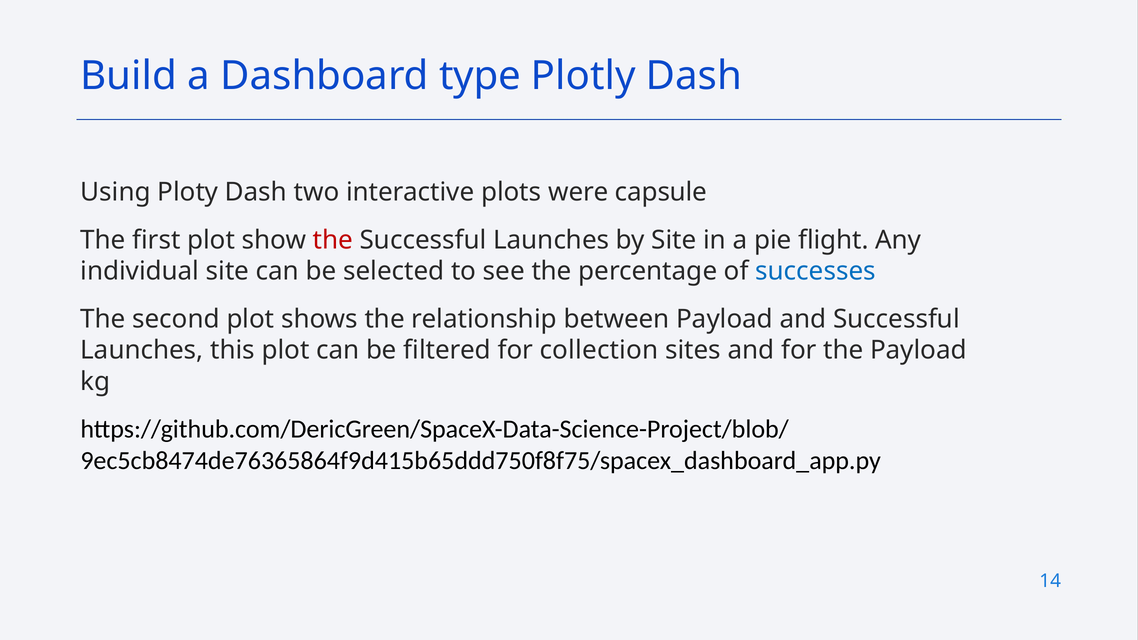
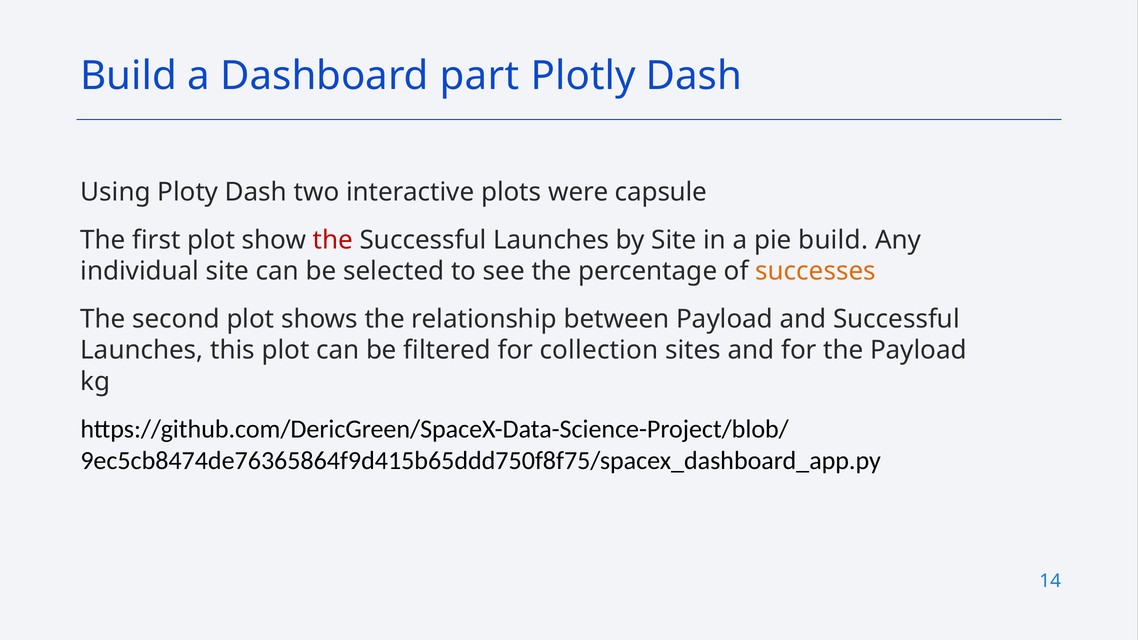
type: type -> part (480, 76)
pie flight: flight -> build (833, 240)
successes colour: blue -> orange (816, 271)
